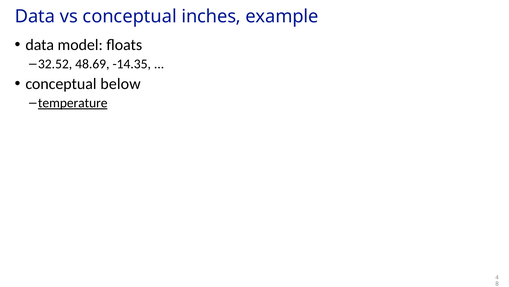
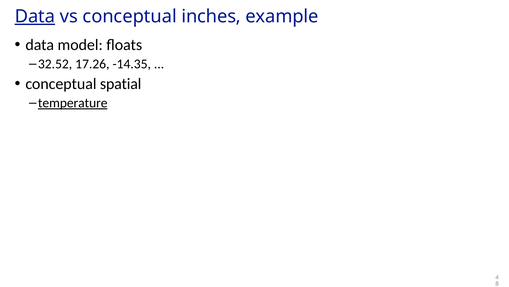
Data underline: none -> present (35, 16)
48.69: 48.69 -> 17.26 (92, 64)
below: below -> spatial (121, 84)
